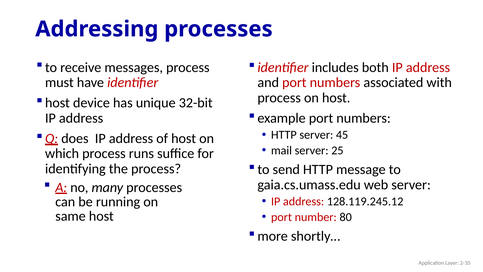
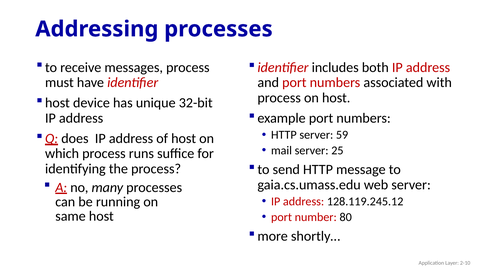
45: 45 -> 59 (342, 135)
